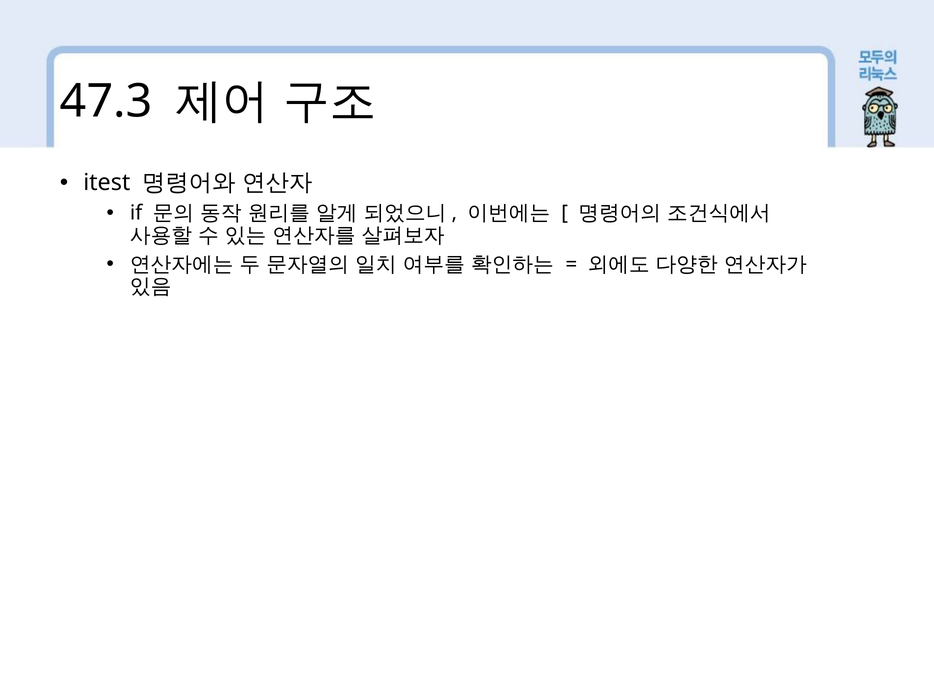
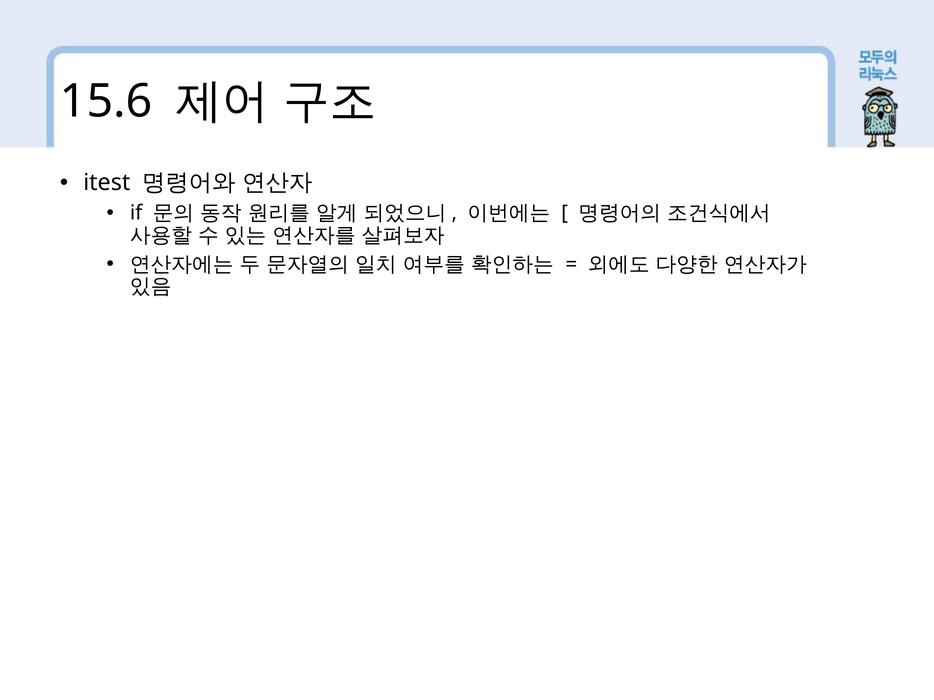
47.3: 47.3 -> 15.6 (106, 102)
